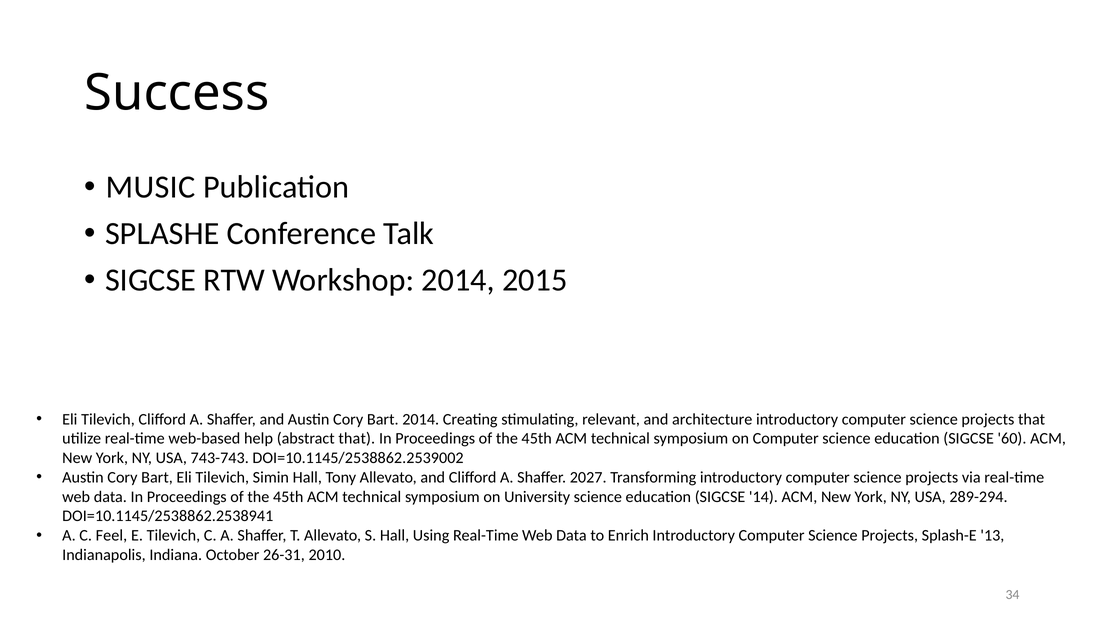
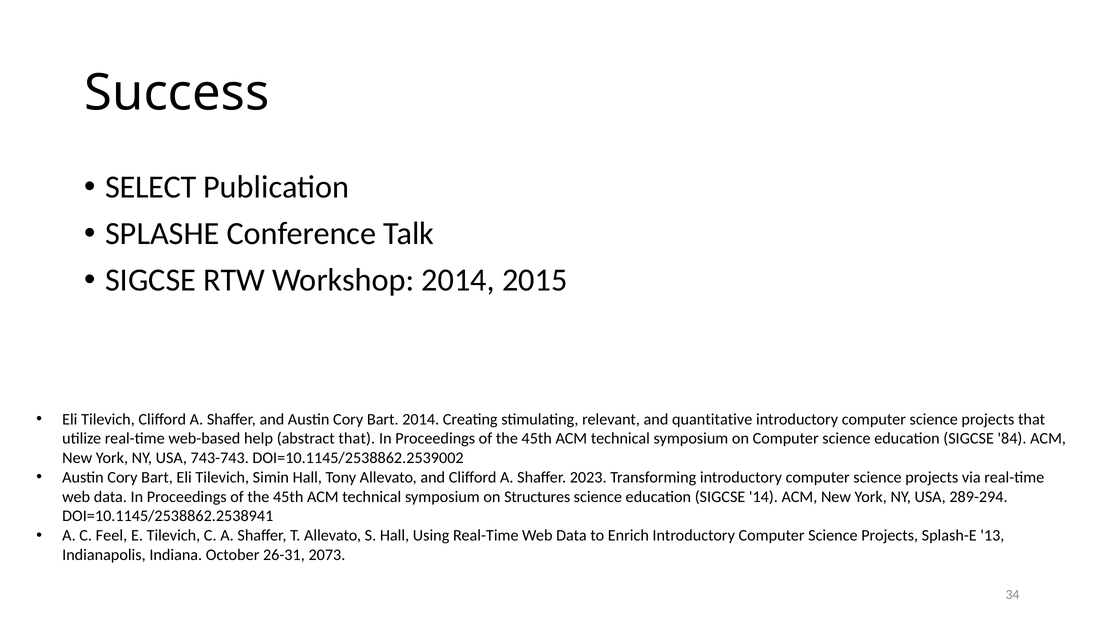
MUSIC: MUSIC -> SELECT (151, 187)
architecture: architecture -> quantitative (712, 419)
60: 60 -> 84 (1012, 438)
2027: 2027 -> 2023 (588, 477)
University: University -> Structures (537, 497)
2010: 2010 -> 2073 (327, 555)
